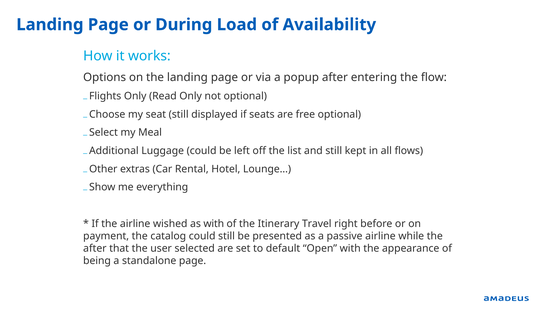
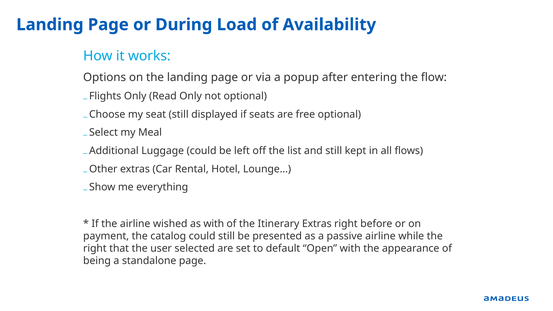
Itinerary Travel: Travel -> Extras (317, 224)
after: after -> right (95, 249)
